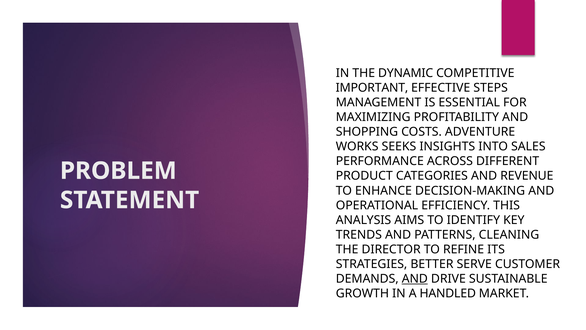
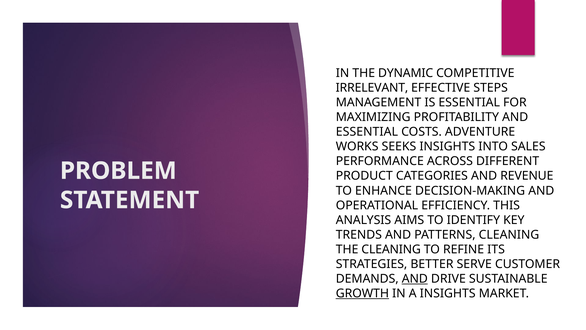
IMPORTANT: IMPORTANT -> IRRELEVANT (372, 88)
SHOPPING: SHOPPING -> ESSENTIAL (367, 132)
THE DIRECTOR: DIRECTOR -> CLEANING (391, 249)
GROWTH underline: none -> present (362, 293)
A HANDLED: HANDLED -> INSIGHTS (448, 293)
